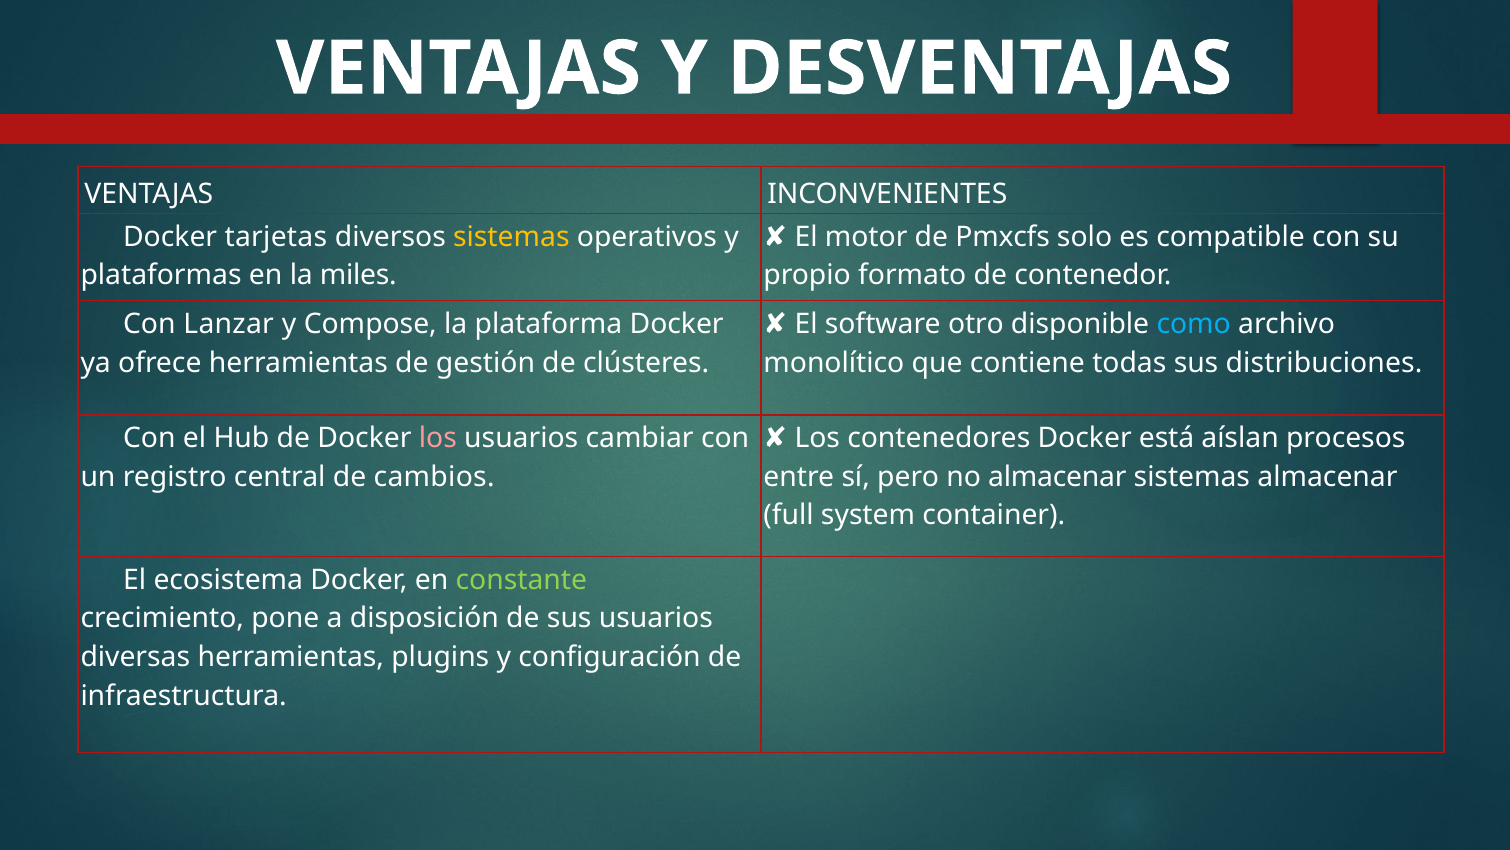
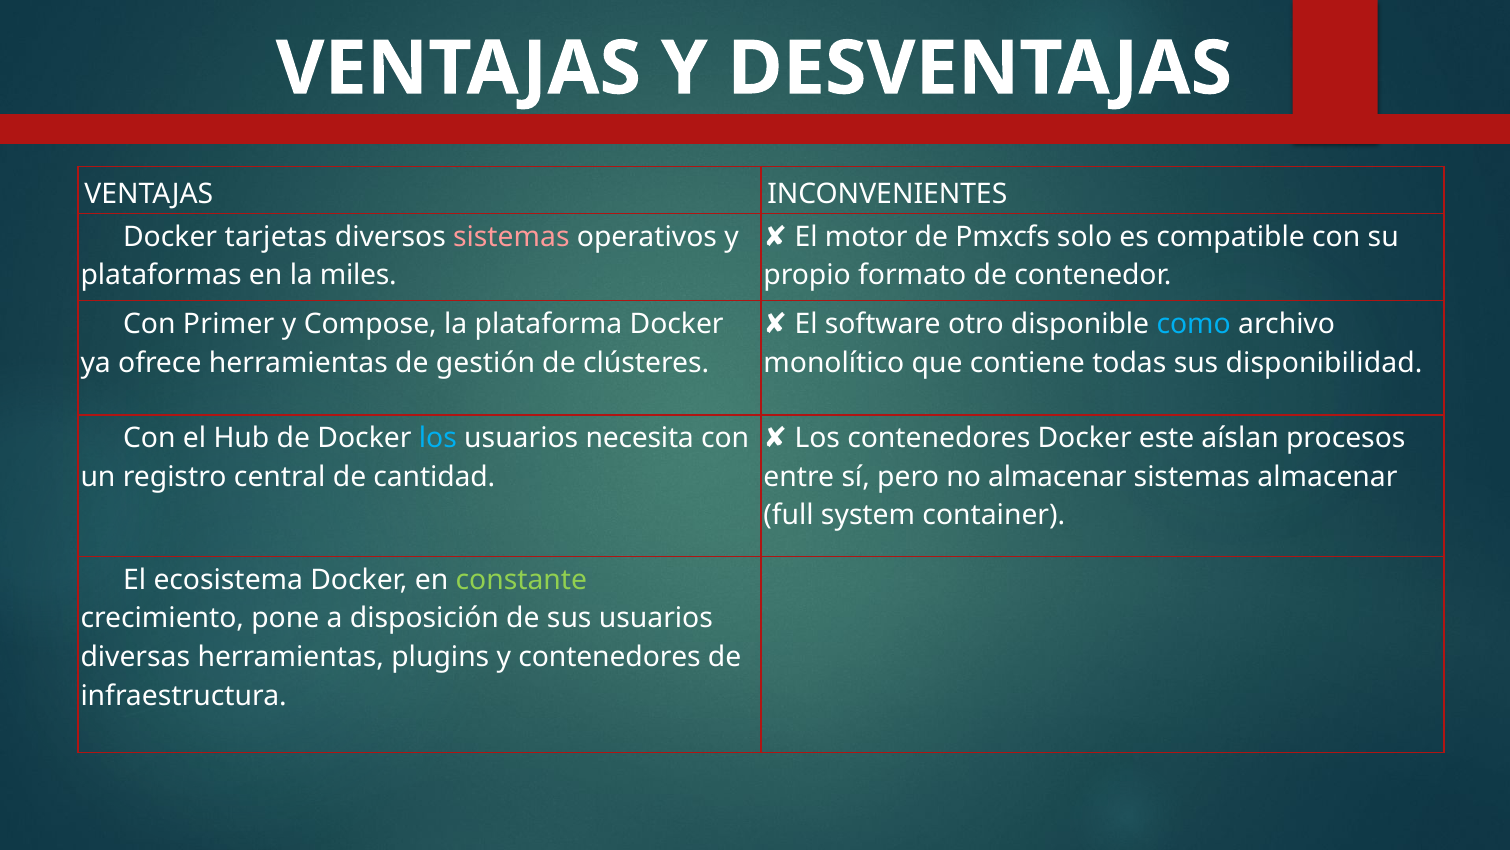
sistemas colour: yellow -> pink (511, 237)
Lanzar: Lanzar -> Primer (229, 324)
distribuciones: distribuciones -> disponibilidad (1324, 362)
está: está -> este (1167, 438)
los colour: pink -> light blue (438, 438)
cambiar: cambiar -> necesita (640, 438)
cambios: cambios -> cantidad (434, 477)
y configuración: configuración -> contenedores (610, 657)
